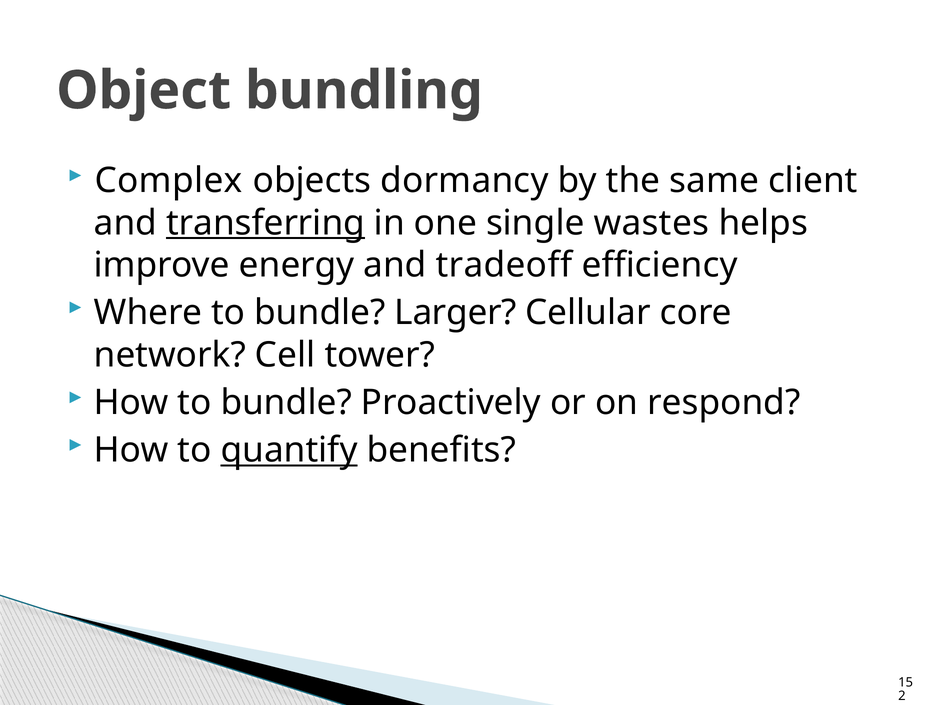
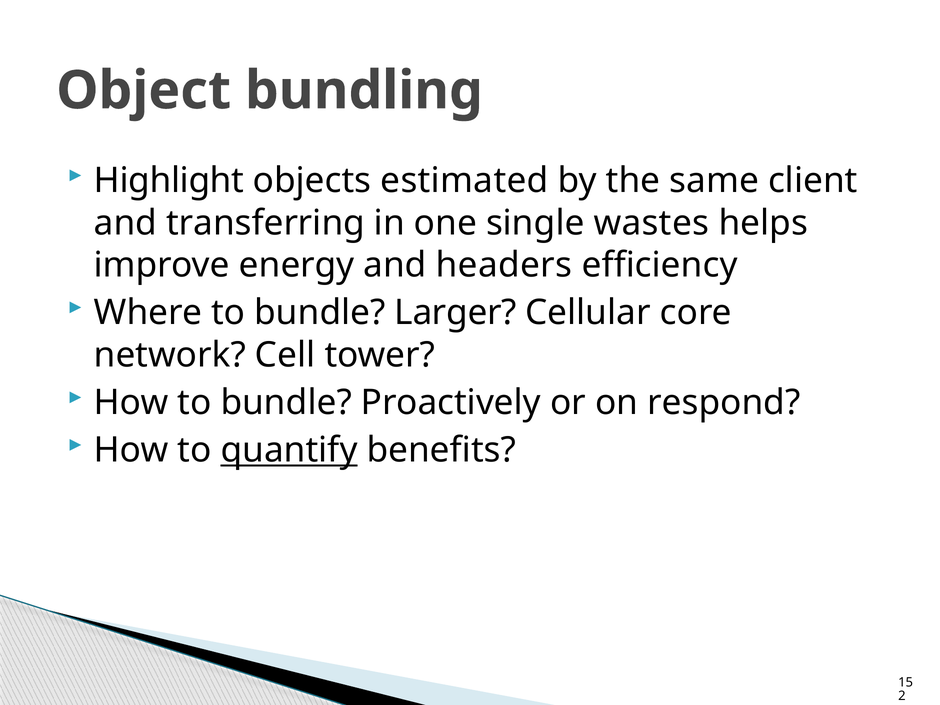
Complex: Complex -> Highlight (169, 181)
dormancy: dormancy -> estimated (464, 181)
transferring underline: present -> none (266, 223)
tradeoff: tradeoff -> headers (504, 265)
